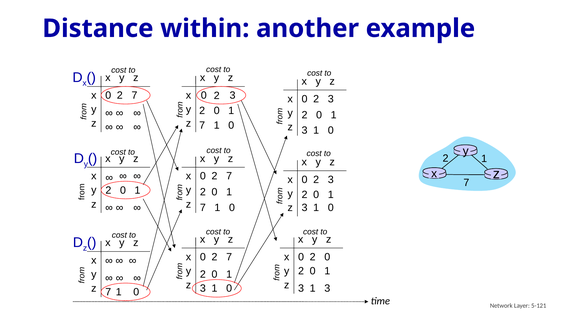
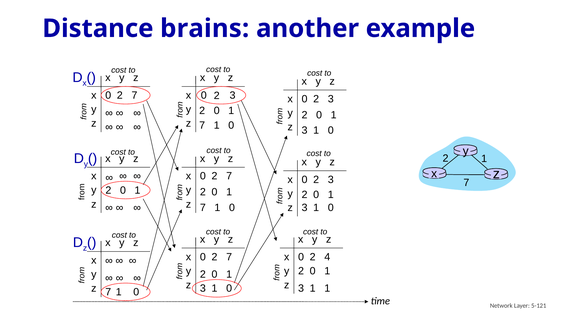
within: within -> brains (205, 28)
0: 0 -> 4 (327, 257)
3 1 3: 3 -> 1 (327, 288)
